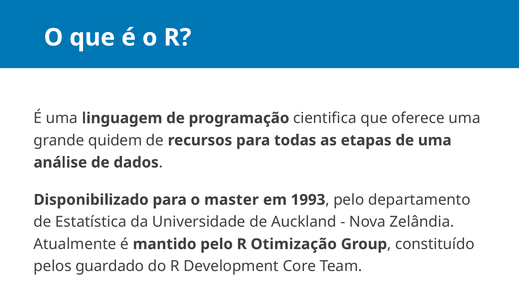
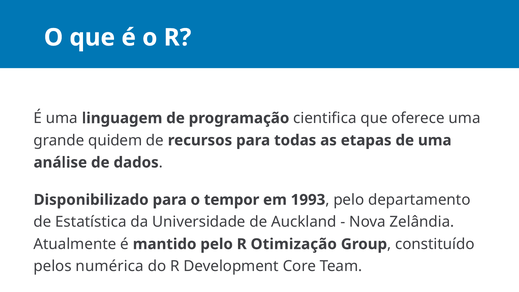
master: master -> tempor (232, 200)
guardado: guardado -> numérica (110, 266)
